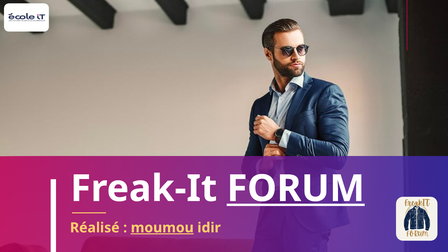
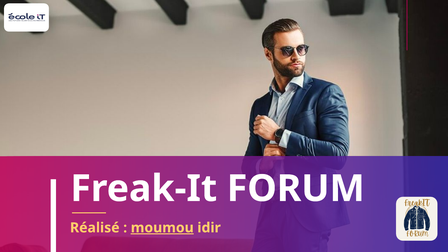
FORUM underline: present -> none (296, 189)
